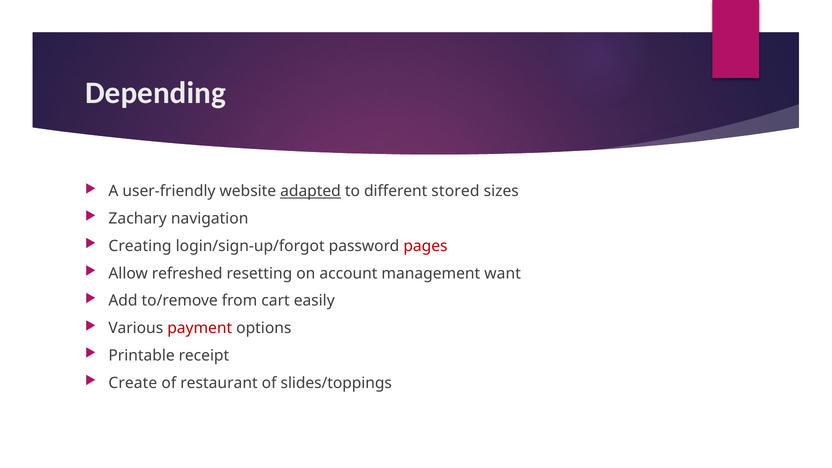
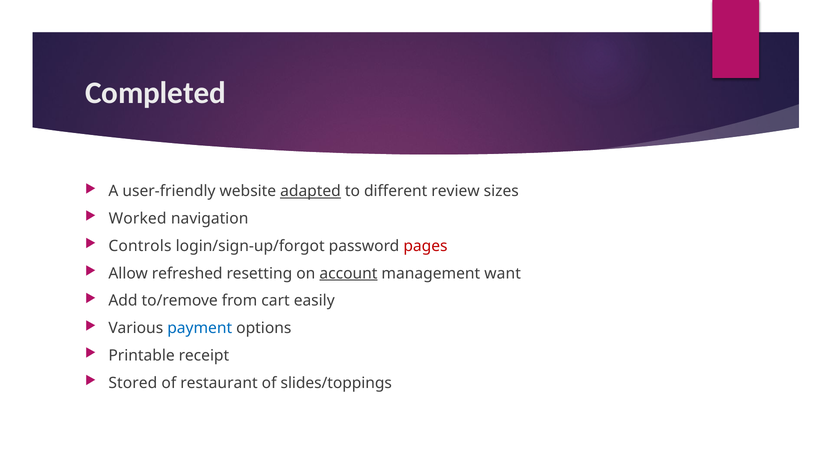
Depending: Depending -> Completed (156, 93)
stored: stored -> review (455, 191)
Zachary: Zachary -> Worked (138, 219)
Creating: Creating -> Controls (140, 246)
account underline: none -> present (348, 273)
payment colour: red -> blue (200, 328)
Create: Create -> Stored (133, 383)
